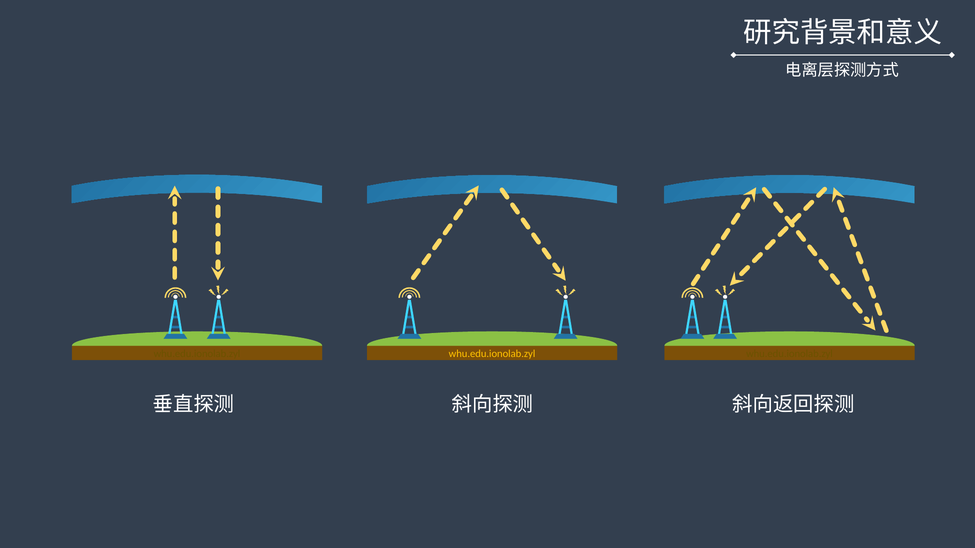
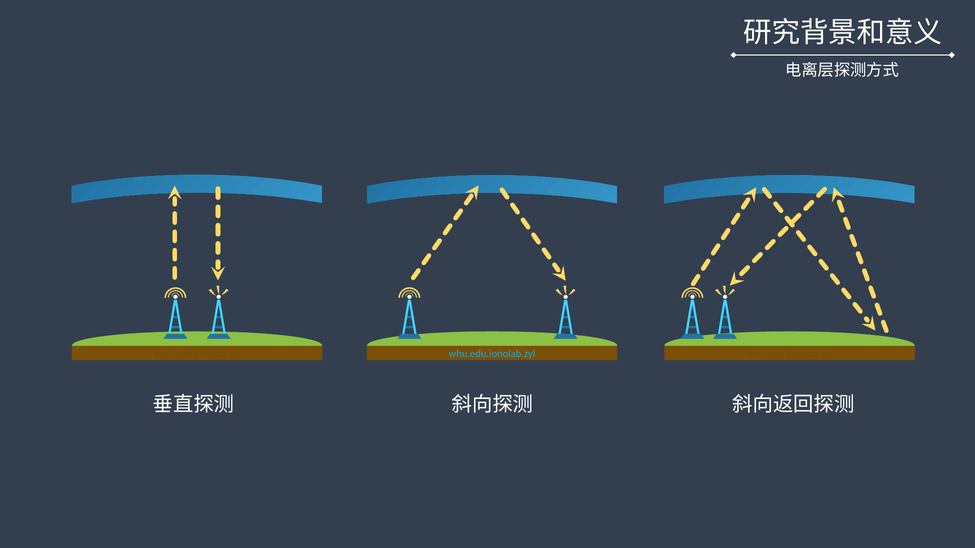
whu.edu.ionolab.zyl colour: yellow -> light blue (492, 354)
